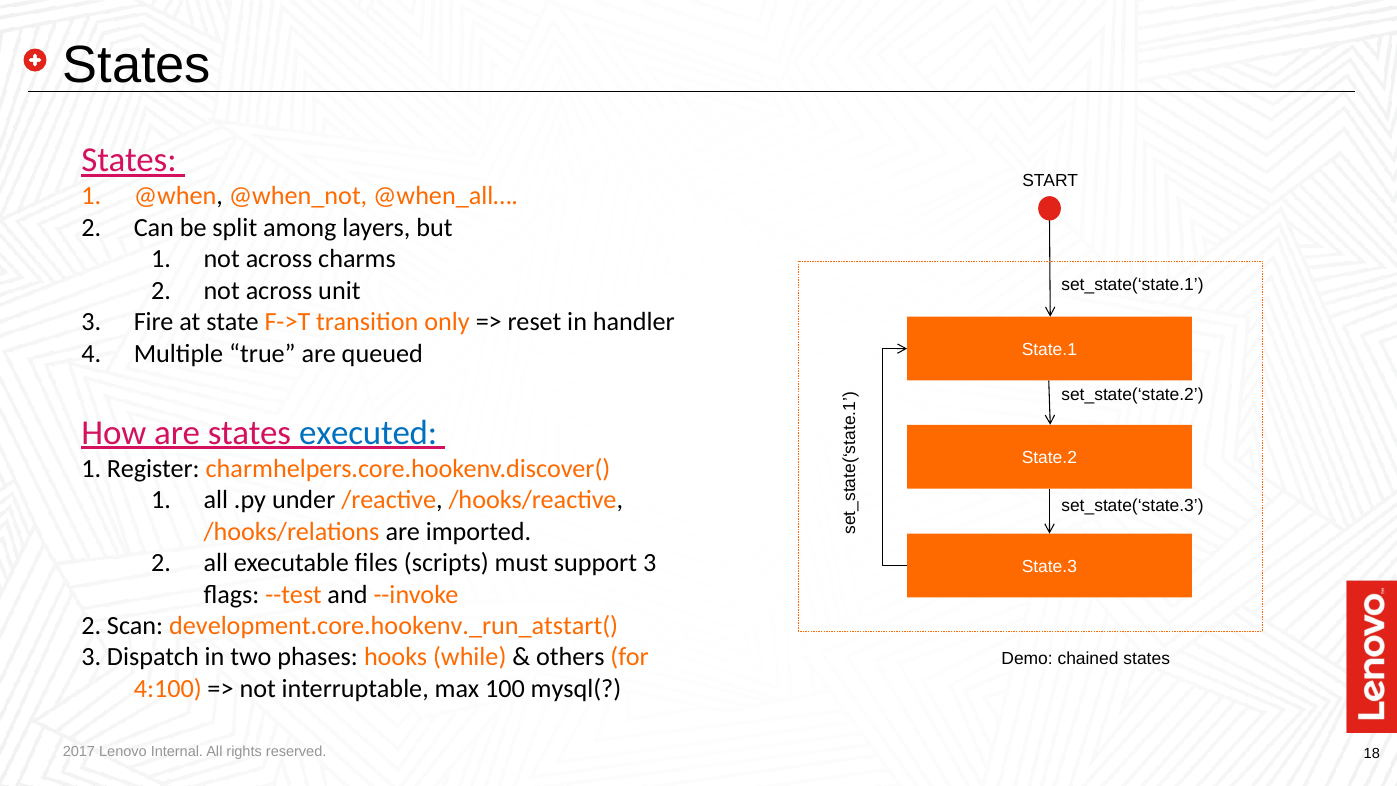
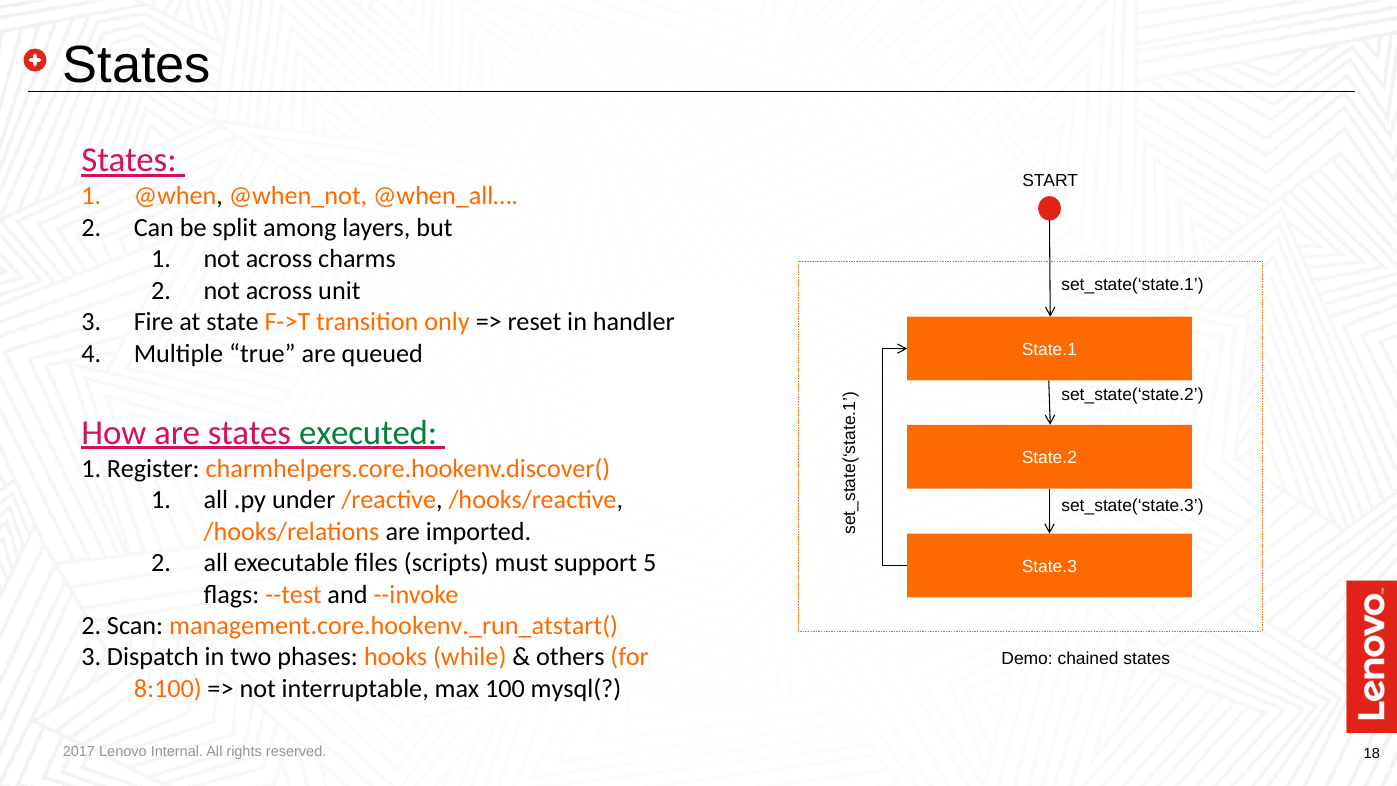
executed colour: blue -> green (368, 433)
support 3: 3 -> 5 (650, 563)
development.core.hookenv._run_atstart(: development.core.hookenv._run_atstart( -> management.core.hookenv._run_atstart( (394, 626)
4:100: 4:100 -> 8:100 (168, 689)
